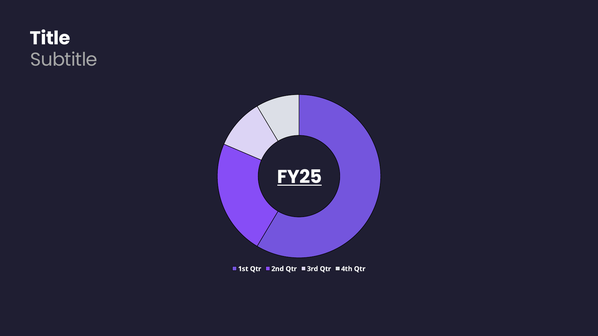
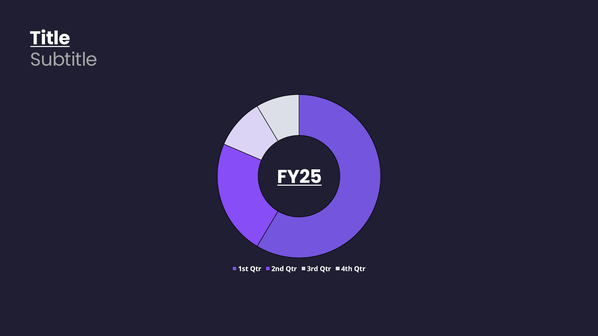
Title underline: none -> present (50, 39)
